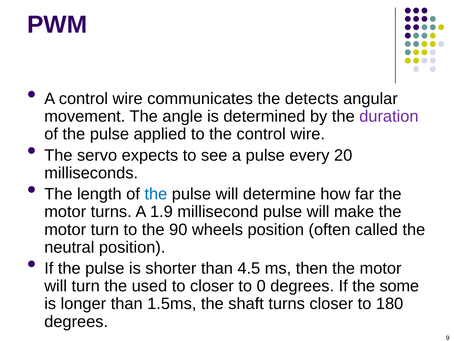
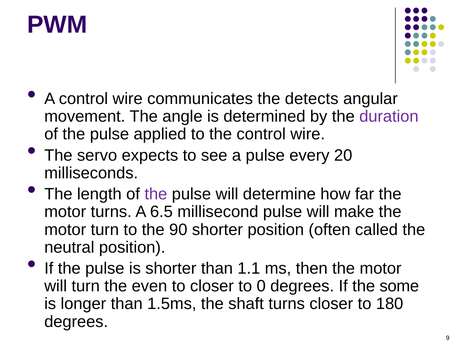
the colour: blue -> purple (156, 194)
1.9: 1.9 -> 6.5 (161, 212)
90 wheels: wheels -> shorter (217, 229)
4.5: 4.5 -> 1.1 (249, 268)
used: used -> even (149, 286)
